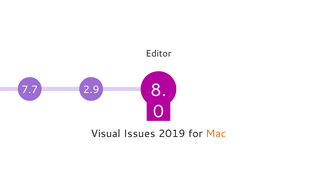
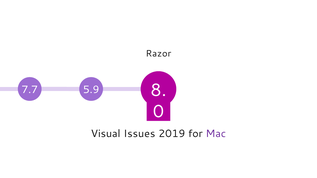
Editor: Editor -> Razor (158, 54)
2.9: 2.9 -> 5.9 (91, 90)
Mac colour: orange -> purple (216, 134)
